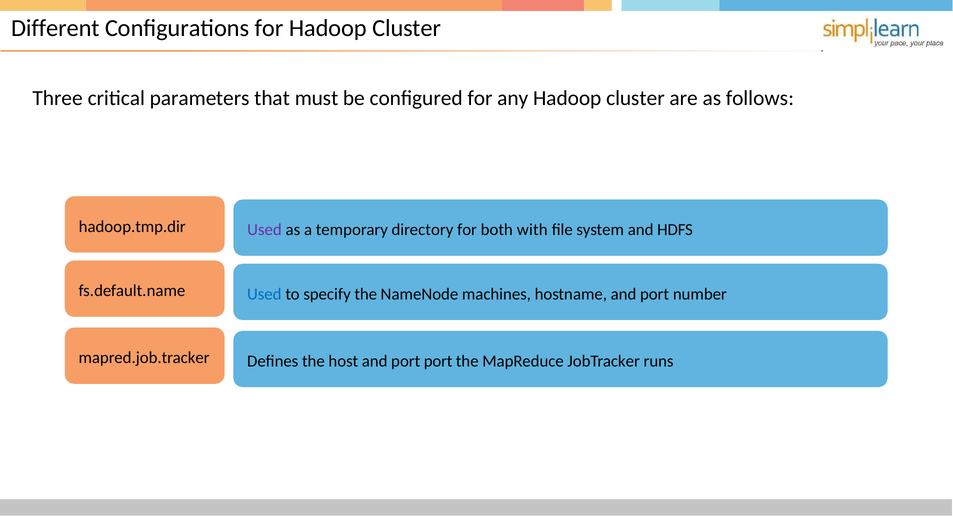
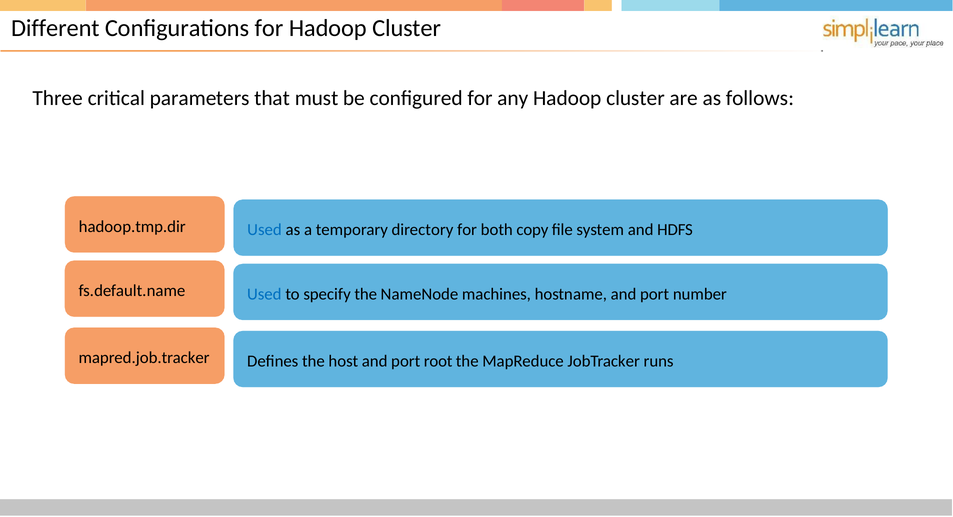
Used colour: purple -> blue (265, 230)
with: with -> copy (532, 230)
port port: port -> root (438, 361)
